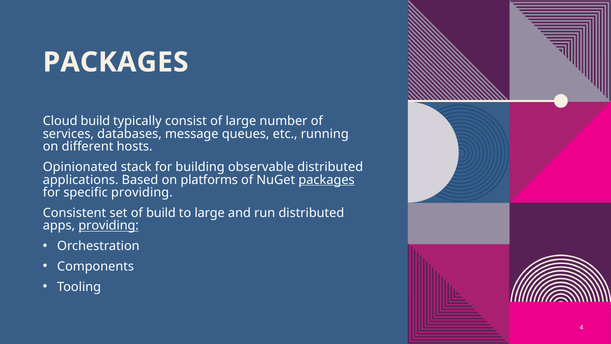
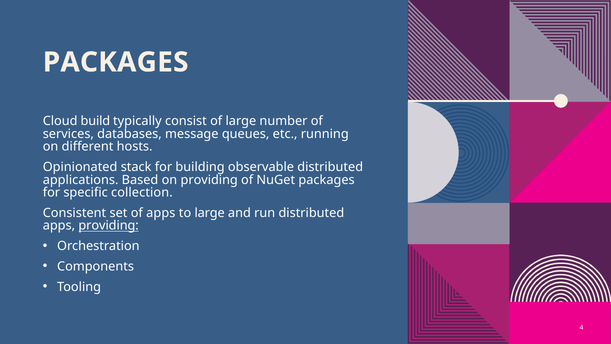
on platforms: platforms -> providing (209, 180)
packages underline: present -> none (327, 180)
specific providing: providing -> collection (142, 192)
of build: build -> apps (161, 213)
